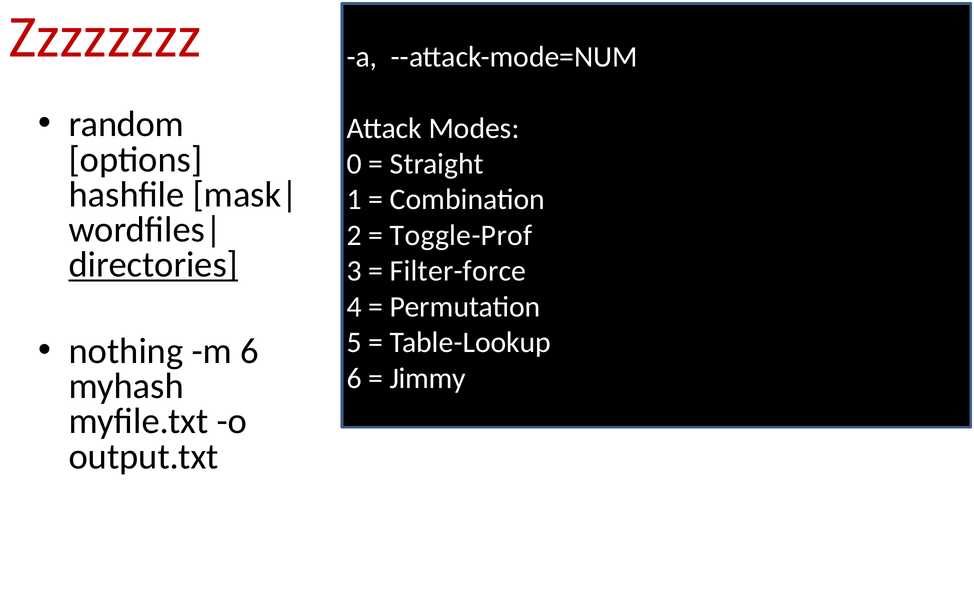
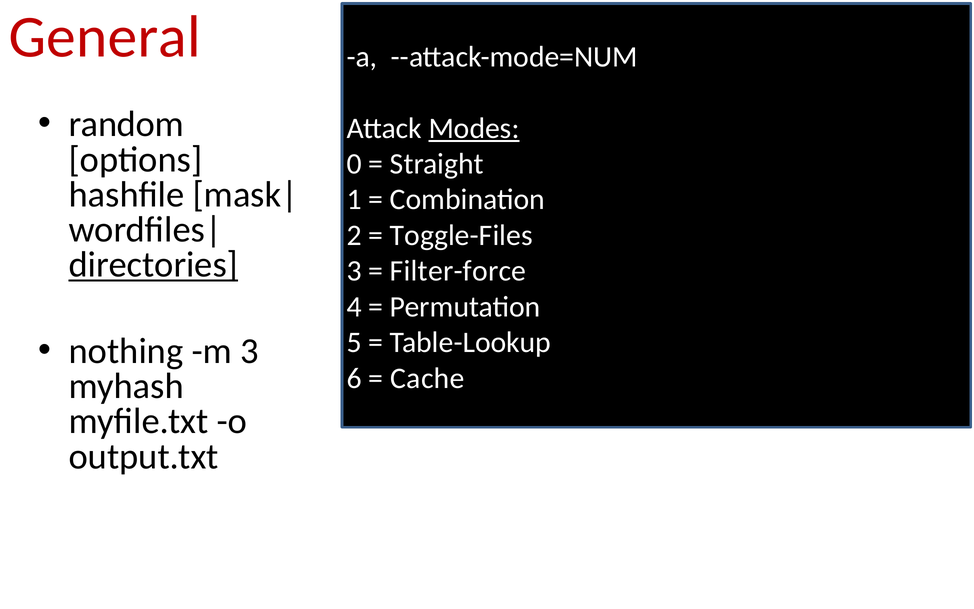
Zzzzzzzz: Zzzzzzzz -> General (105, 37)
Modes underline: none -> present (474, 128)
Toggle-Prof: Toggle-Prof -> Toggle-Files (461, 235)
m 6: 6 -> 3 (249, 351)
Jimmy: Jimmy -> Cache (427, 378)
